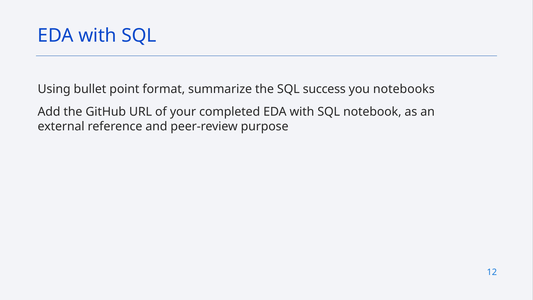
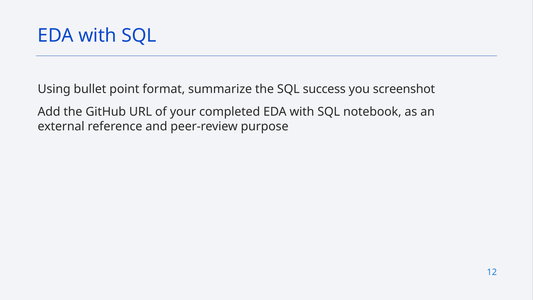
notebooks: notebooks -> screenshot (404, 89)
